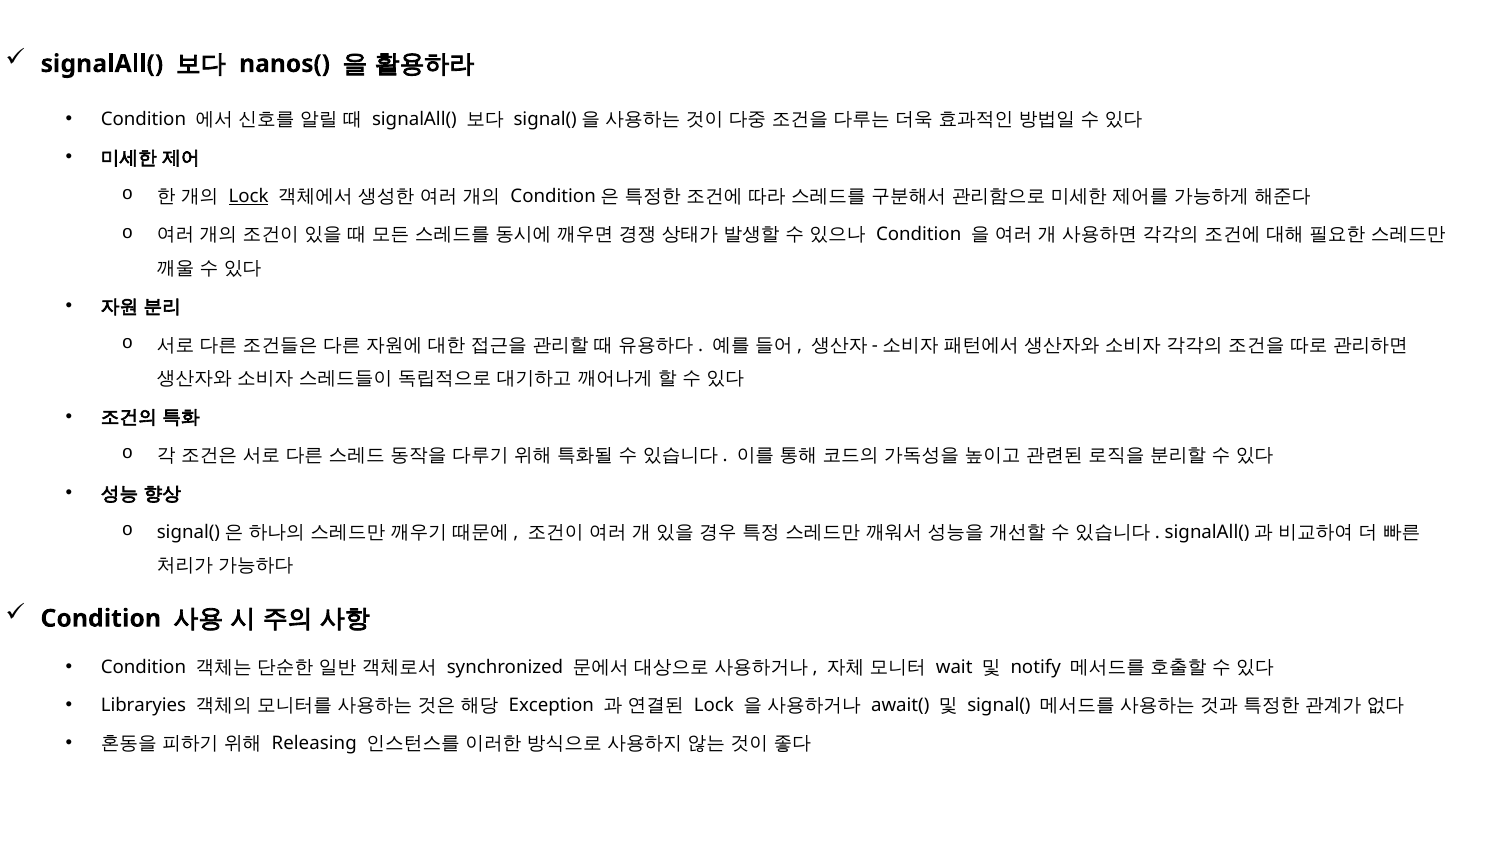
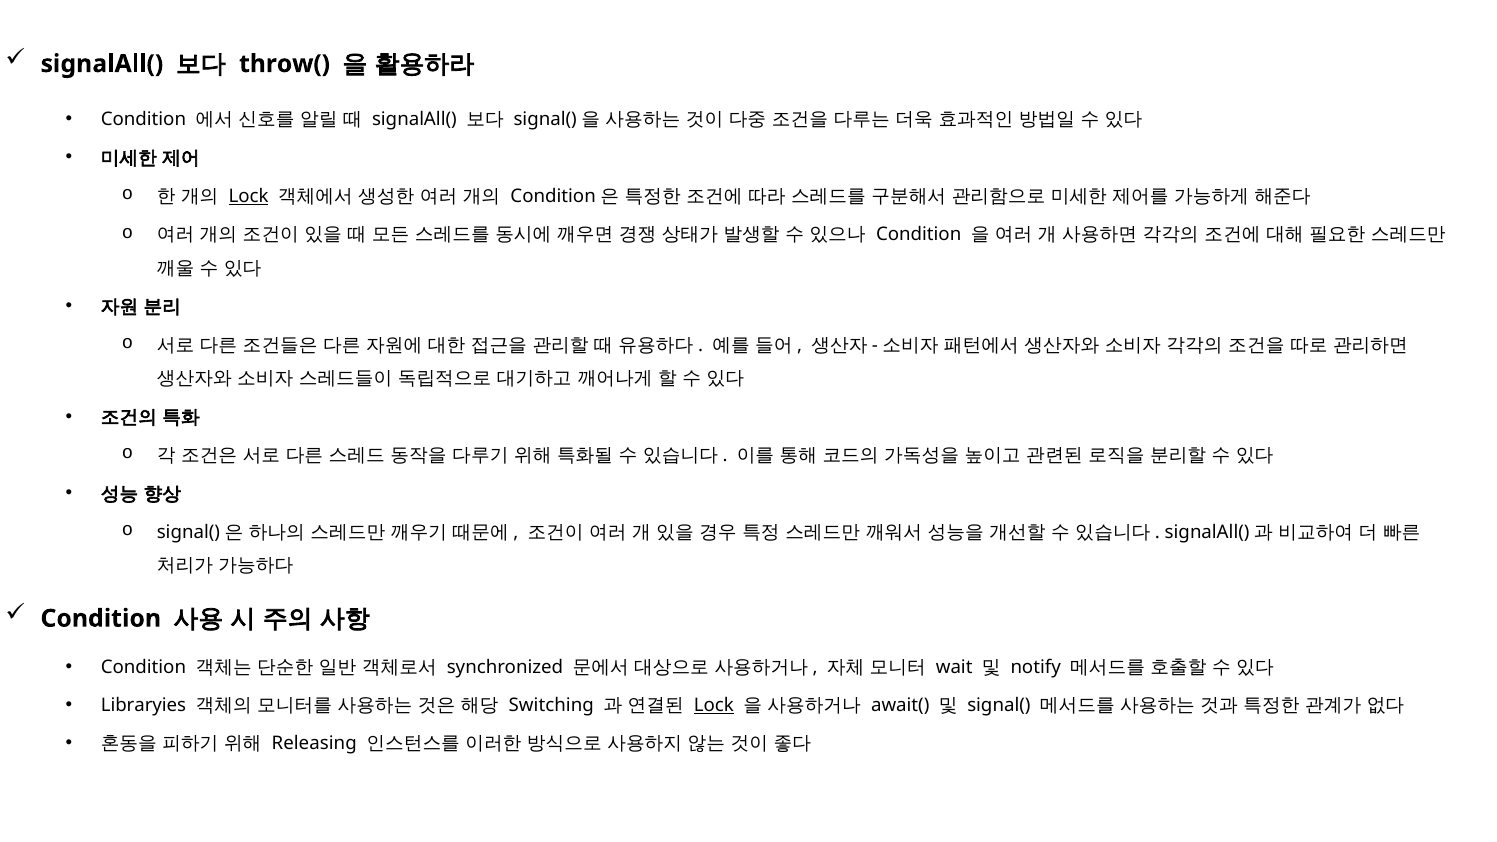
nanos(: nanos( -> throw( (285, 64)
Exception: Exception -> Switching (551, 705)
Lock underline: none -> present (714, 705)
